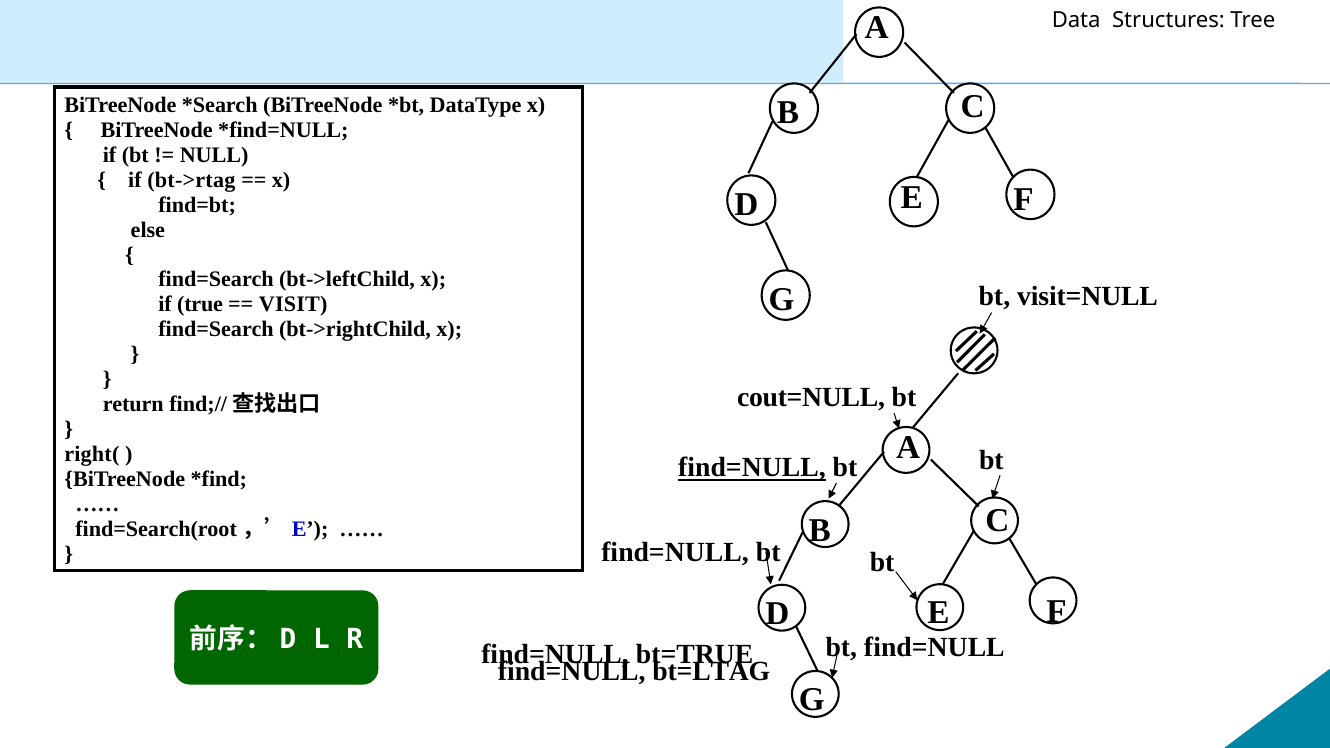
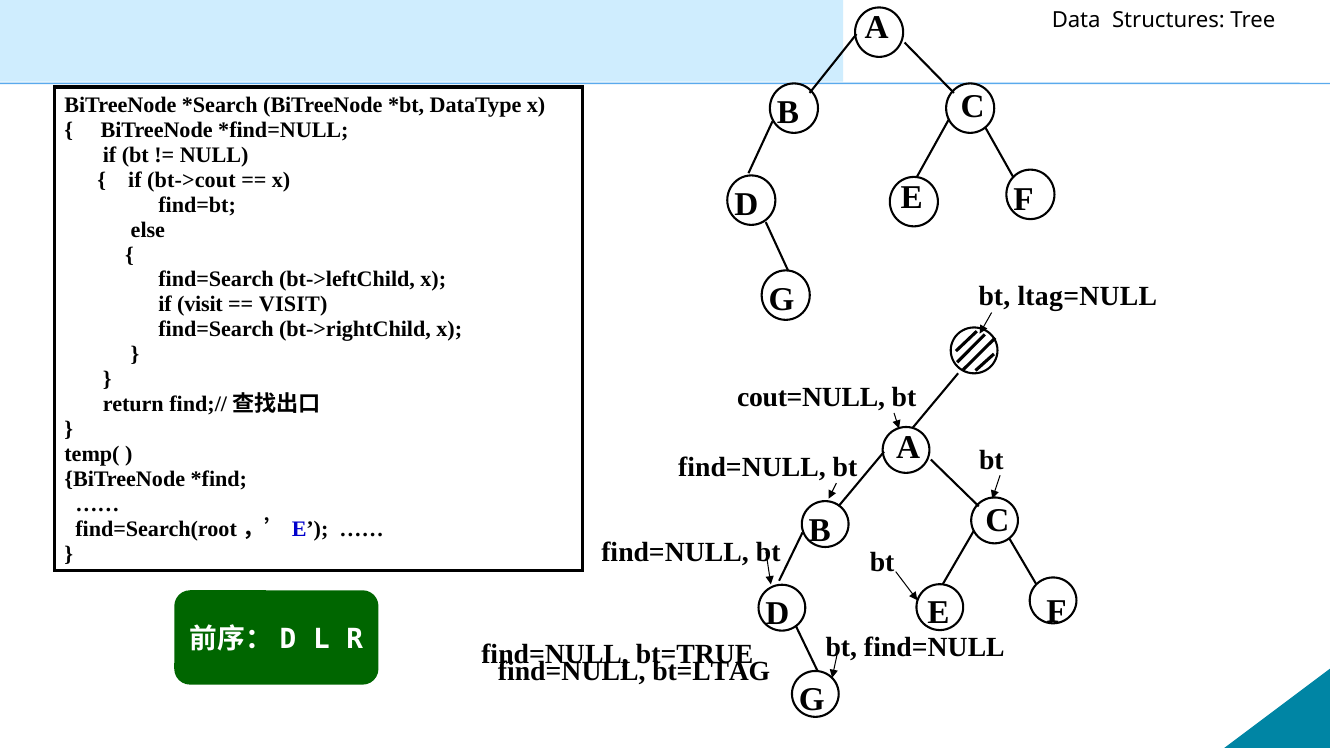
bt->rtag: bt->rtag -> bt->cout (191, 180)
visit=NULL: visit=NULL -> ltag=NULL (1087, 296)
if true: true -> visit (200, 305)
right(: right( -> temp( (92, 454)
find=NULL underline: present -> none (752, 468)
